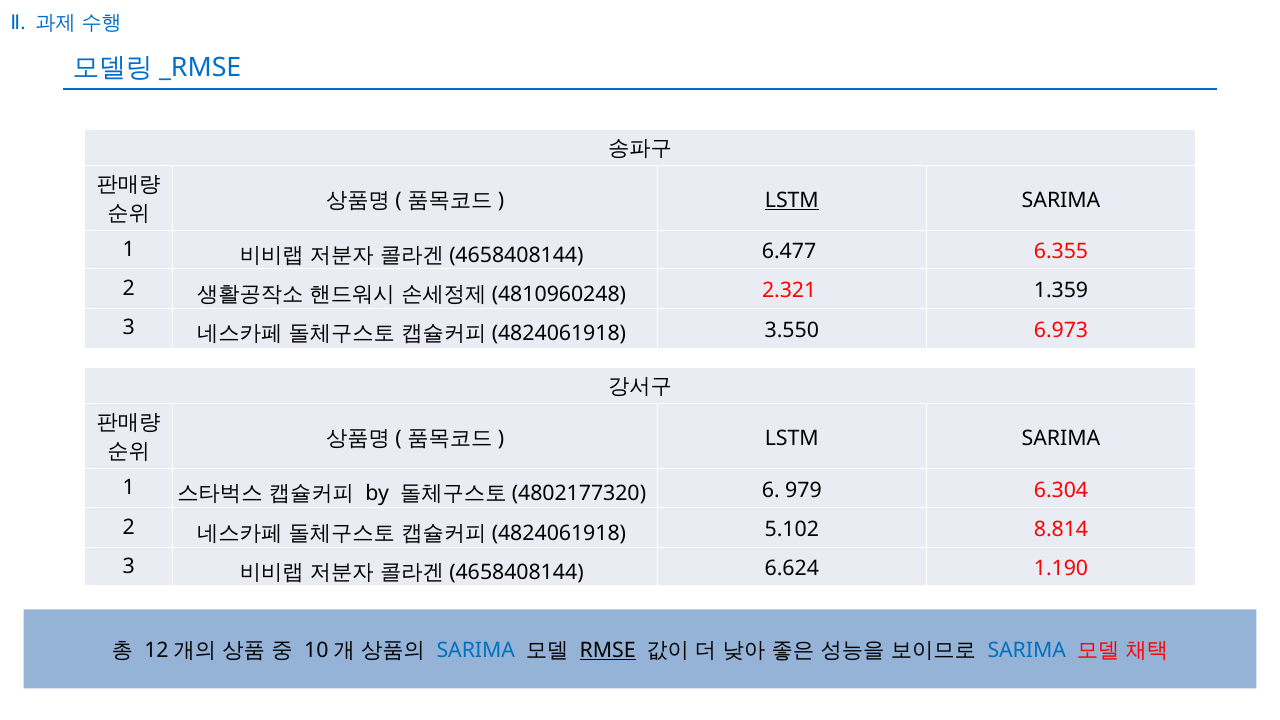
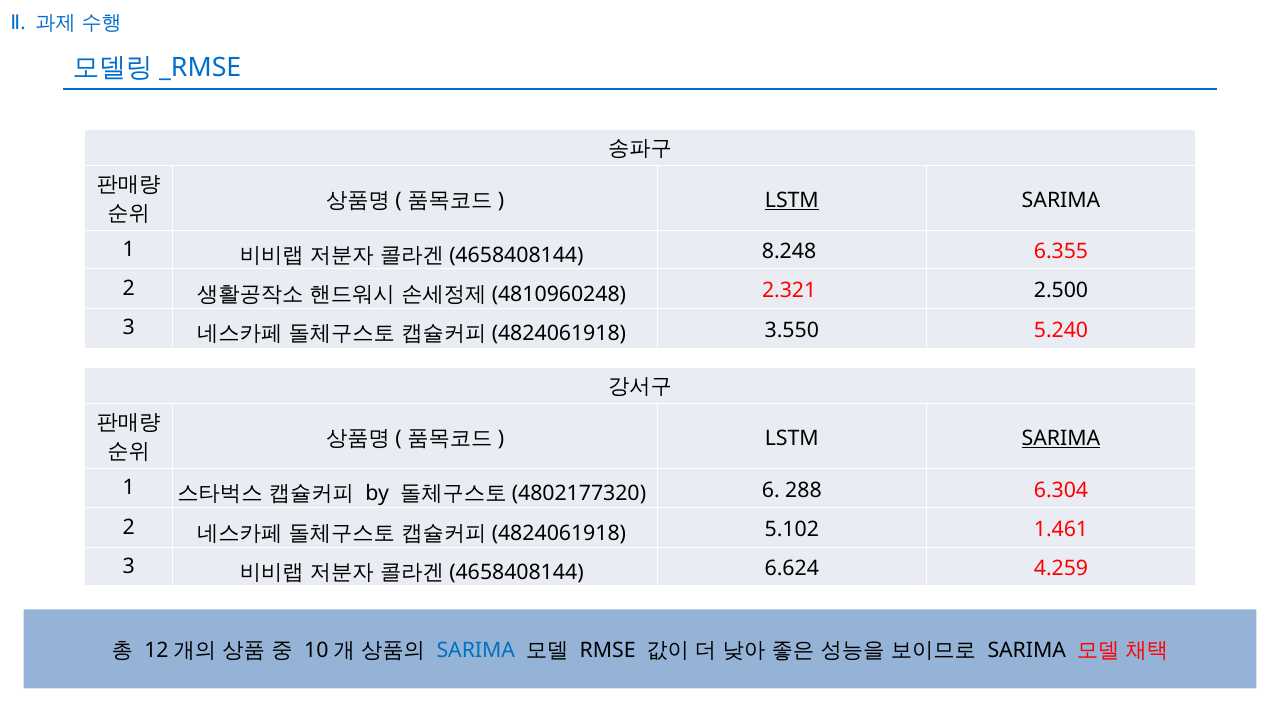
6.477: 6.477 -> 8.248 (789, 252)
1.359: 1.359 -> 2.500 (1061, 291)
6.973: 6.973 -> 5.240 (1061, 330)
SARIMA underline: none -> present (1061, 438)
979: 979 -> 288 (804, 490)
8.814: 8.814 -> 1.461 (1061, 530)
1.190: 1.190 -> 4.259 (1061, 569)
RMSE underline: present -> none (608, 650)
SARIMA colour: blue -> black (1027, 650)
